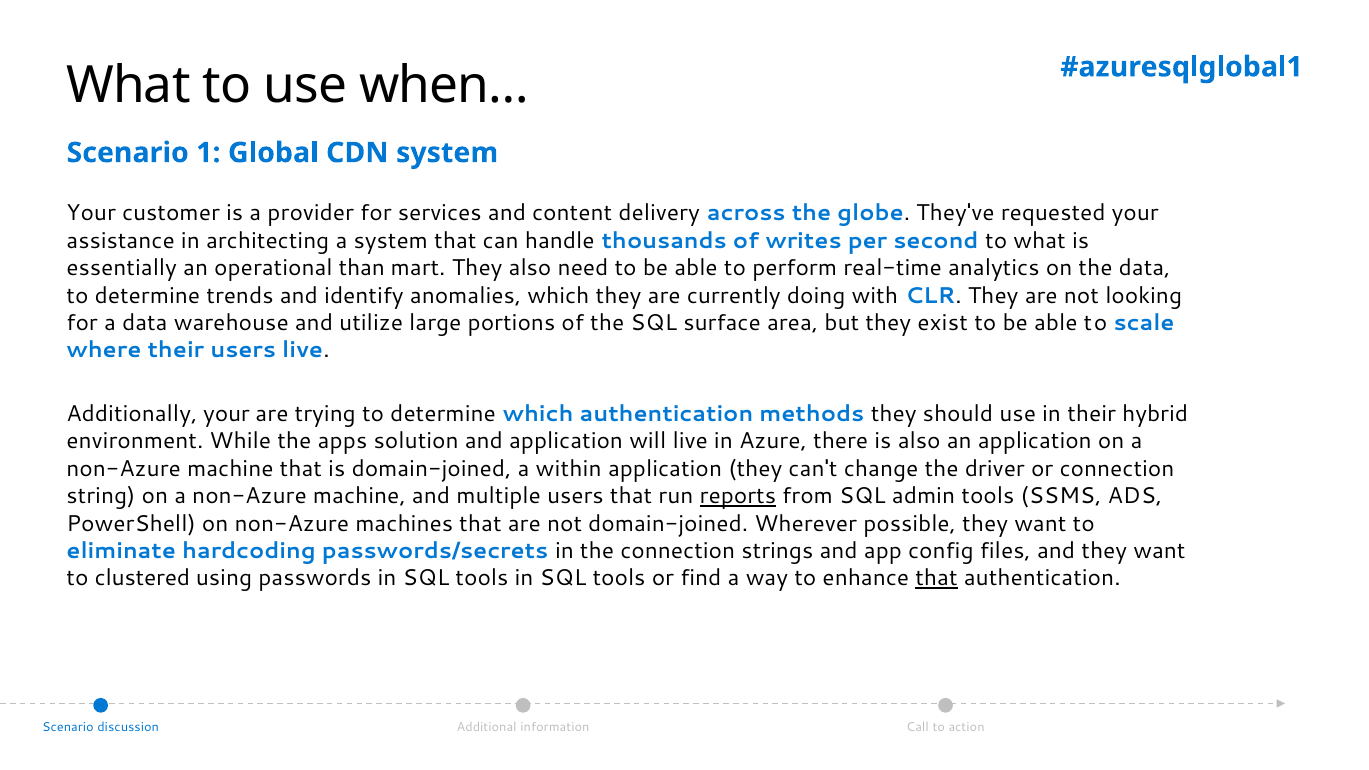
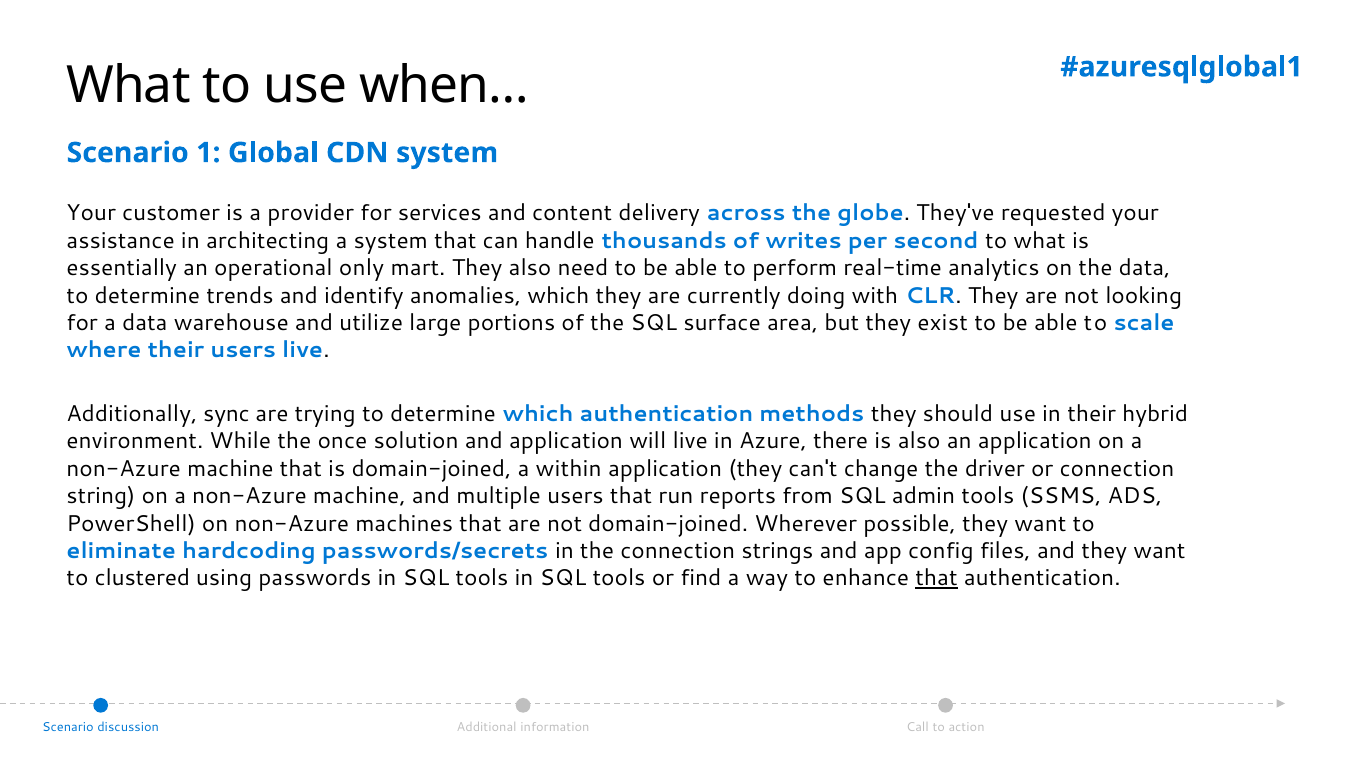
than: than -> only (362, 268)
Additionally your: your -> sync (227, 414)
apps: apps -> once (342, 441)
reports underline: present -> none (738, 496)
